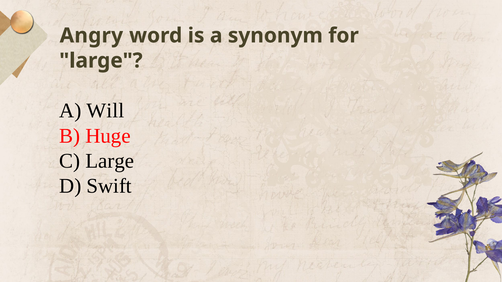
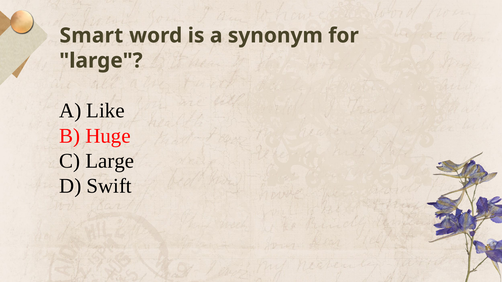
Angry: Angry -> Smart (91, 36)
Will: Will -> Like (105, 111)
